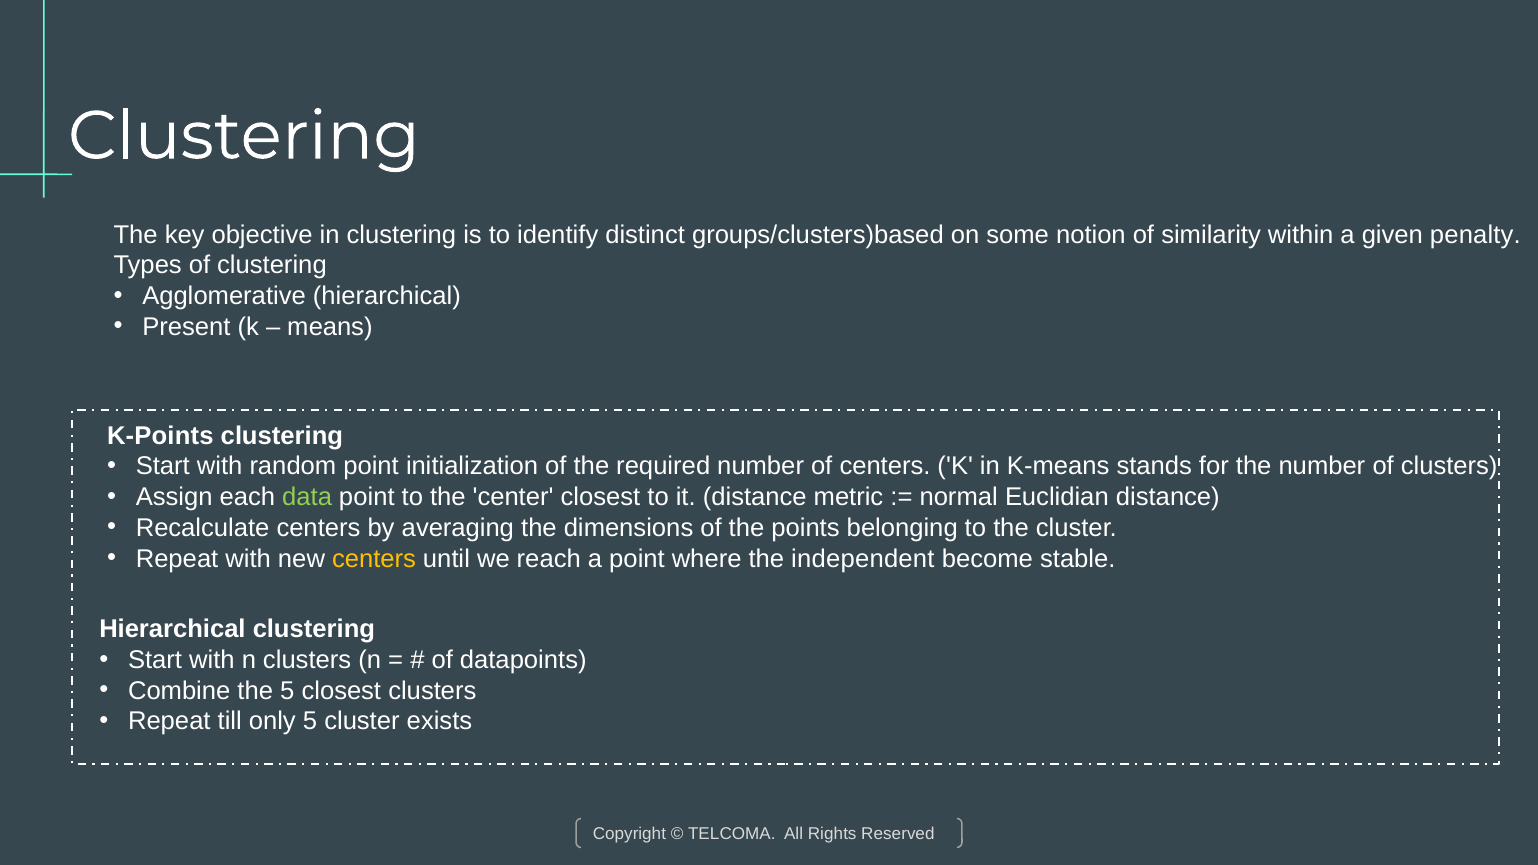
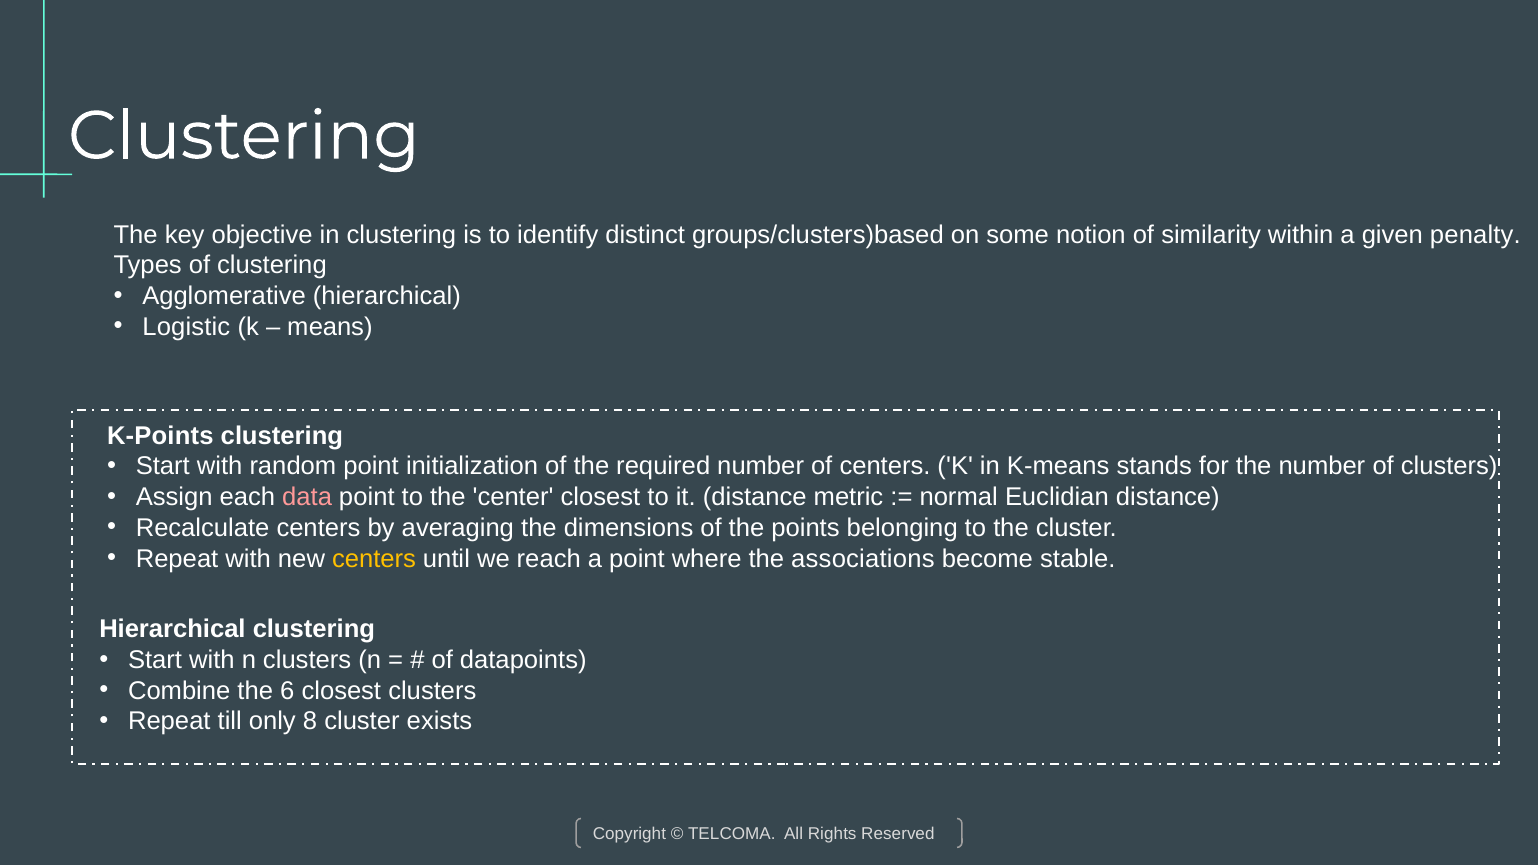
Present: Present -> Logistic (186, 327)
data colour: light green -> pink (307, 497)
independent: independent -> associations (863, 559)
the 5: 5 -> 6 (287, 691)
only 5: 5 -> 8 (310, 722)
